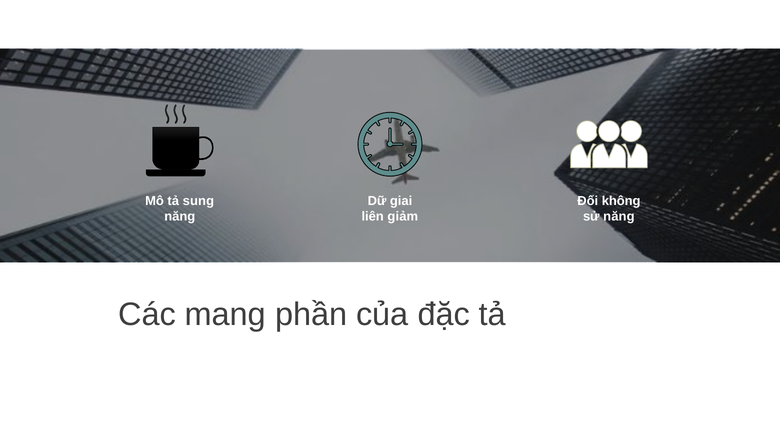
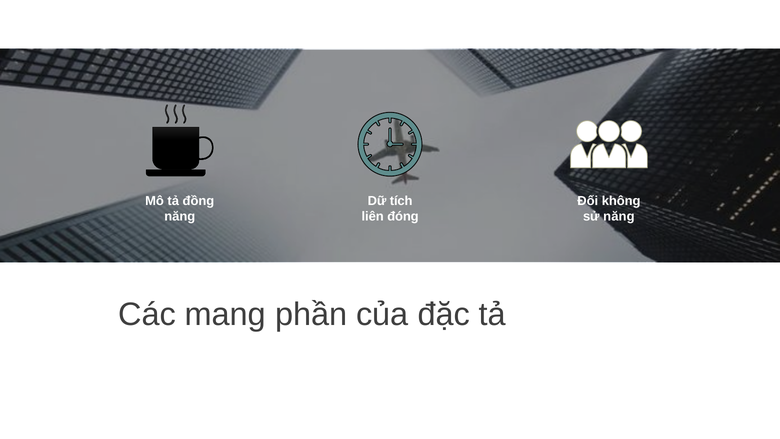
sung: sung -> đồng (198, 201)
giai: giai -> tích (401, 201)
giảm: giảm -> đóng (403, 216)
